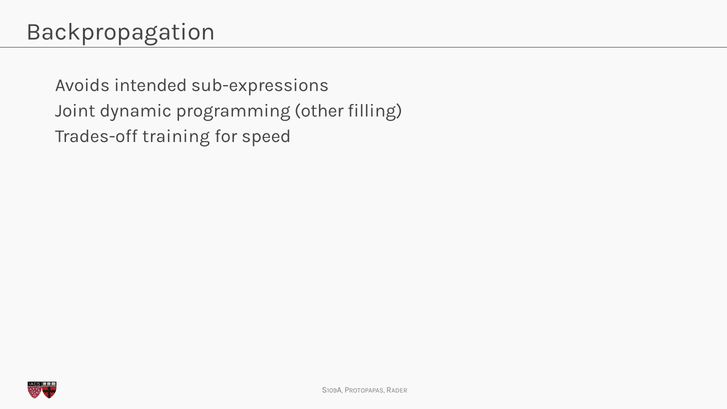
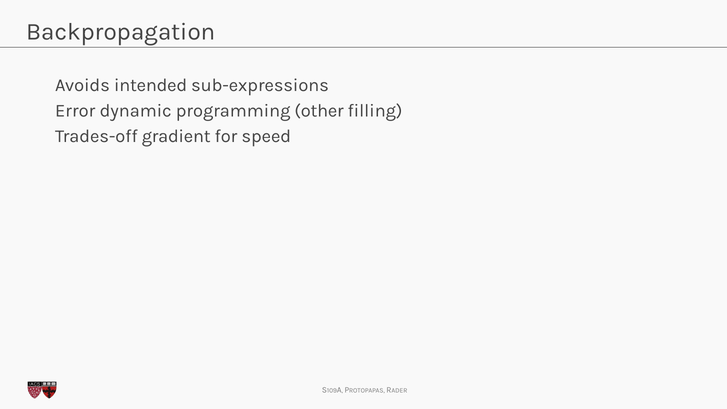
Joint: Joint -> Error (75, 111)
training: training -> gradient (176, 136)
